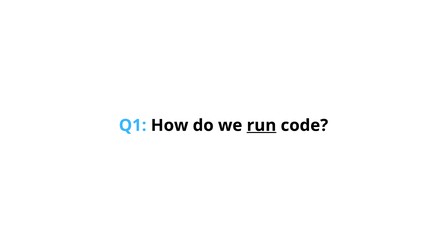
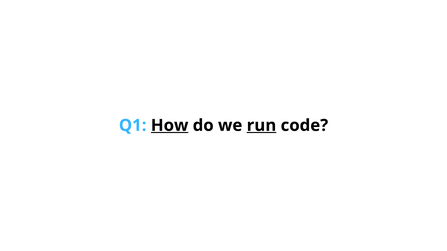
How underline: none -> present (170, 126)
